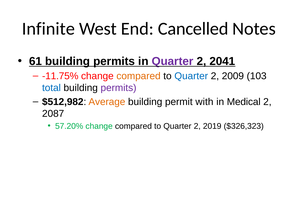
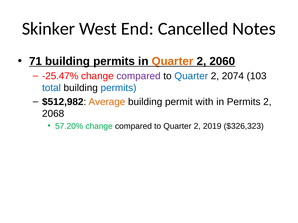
Infinite: Infinite -> Skinker (48, 29)
61: 61 -> 71 (35, 61)
Quarter colour: purple -> orange (173, 61)
2041: 2041 -> 2060 (222, 61)
-11.75%: -11.75% -> -25.47% (60, 76)
compared colour: orange -> purple (139, 76)
2009: 2009 -> 2074 (233, 76)
permits colour: purple -> blue (119, 88)
in Medical: Medical -> Permits (244, 102)
2087: 2087 -> 2068 (53, 114)
